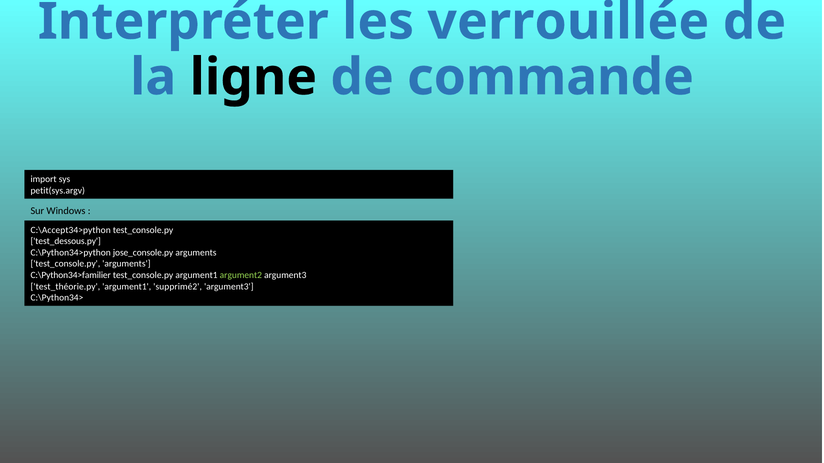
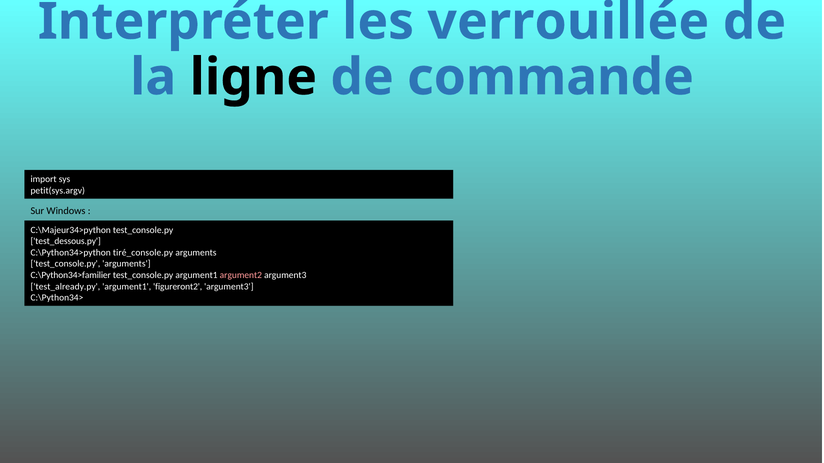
C:\Accept34>python: C:\Accept34>python -> C:\Majeur34>python (71, 230)
jose_console.py: jose_console.py -> tiré_console.py (143, 253)
argument2 colour: light green -> pink (241, 275)
test_théorie.py: test_théorie.py -> test_already.py (65, 287)
supprimé2: supprimé2 -> figureront2 (178, 287)
